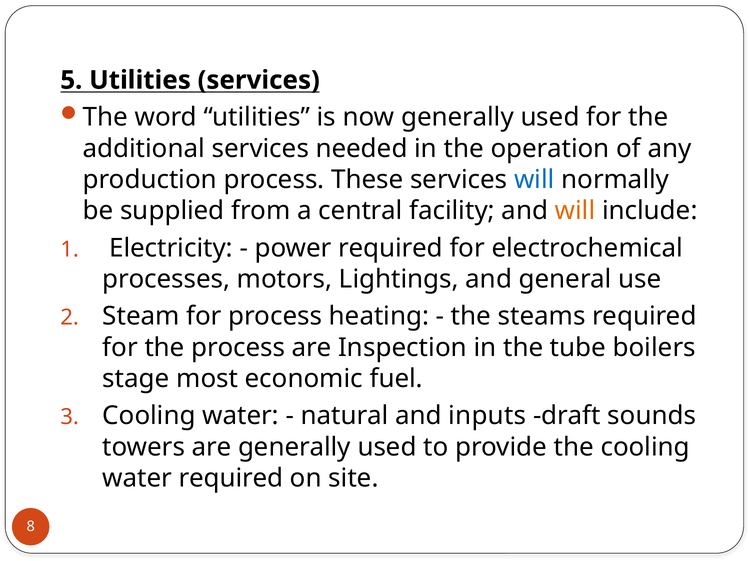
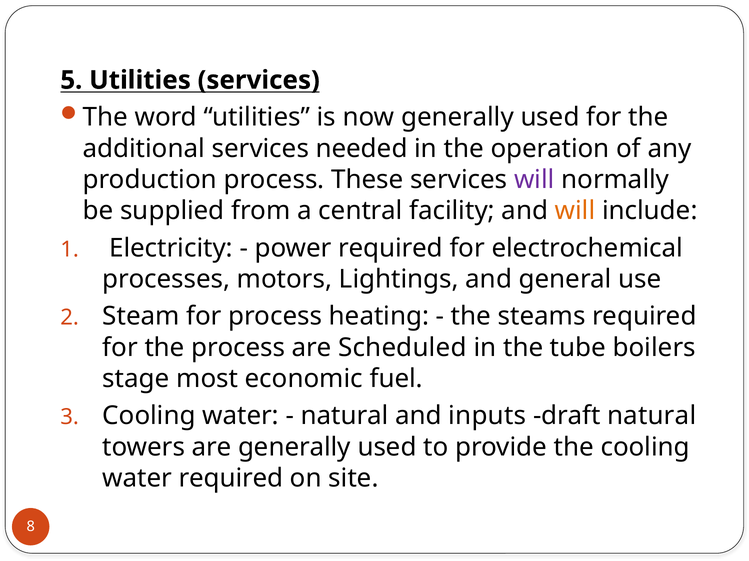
will colour: blue -> purple (534, 180)
Inspection: Inspection -> Scheduled (402, 348)
draft sounds: sounds -> natural (652, 416)
